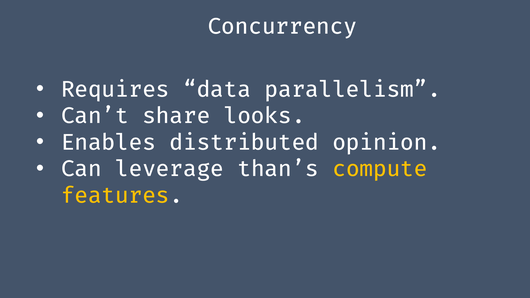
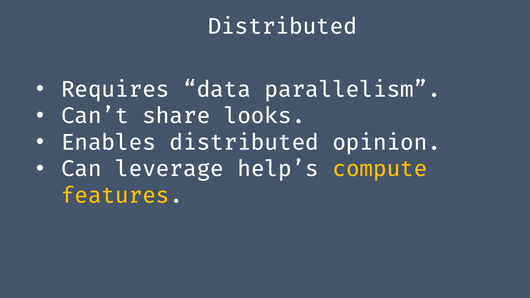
Concurrency: Concurrency -> Distributed (282, 27)
than’s: than’s -> help’s (278, 169)
